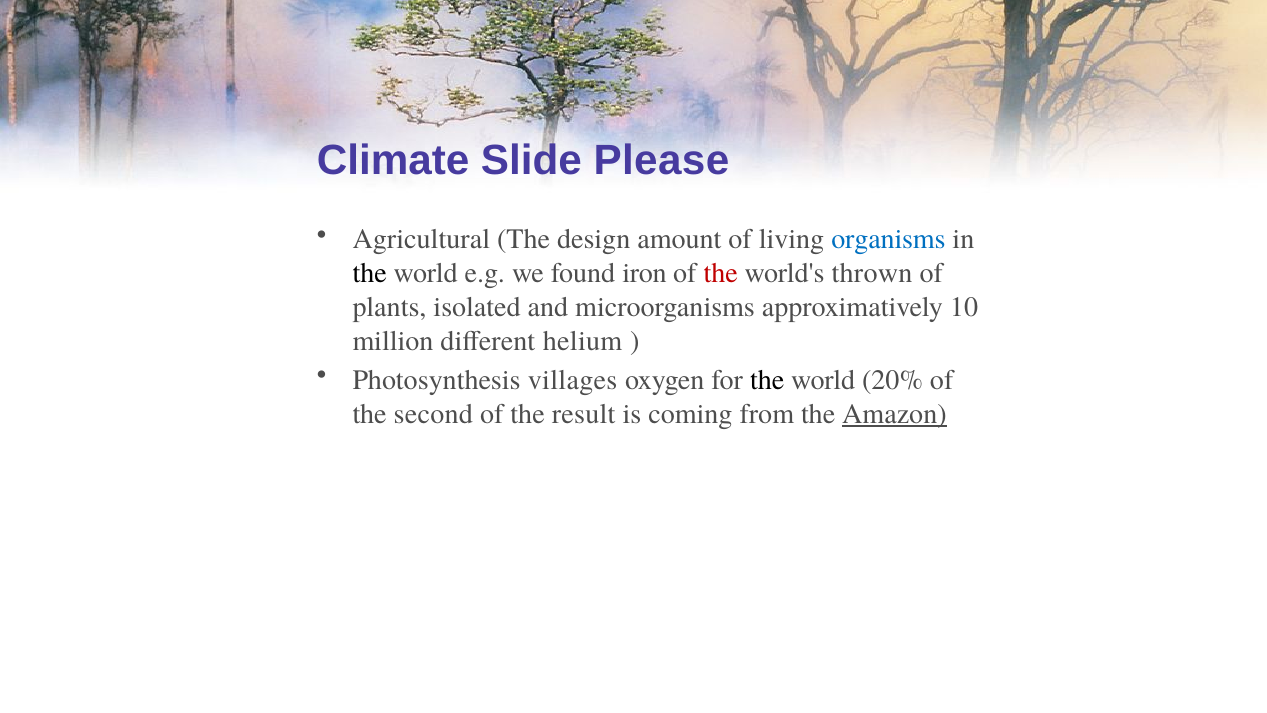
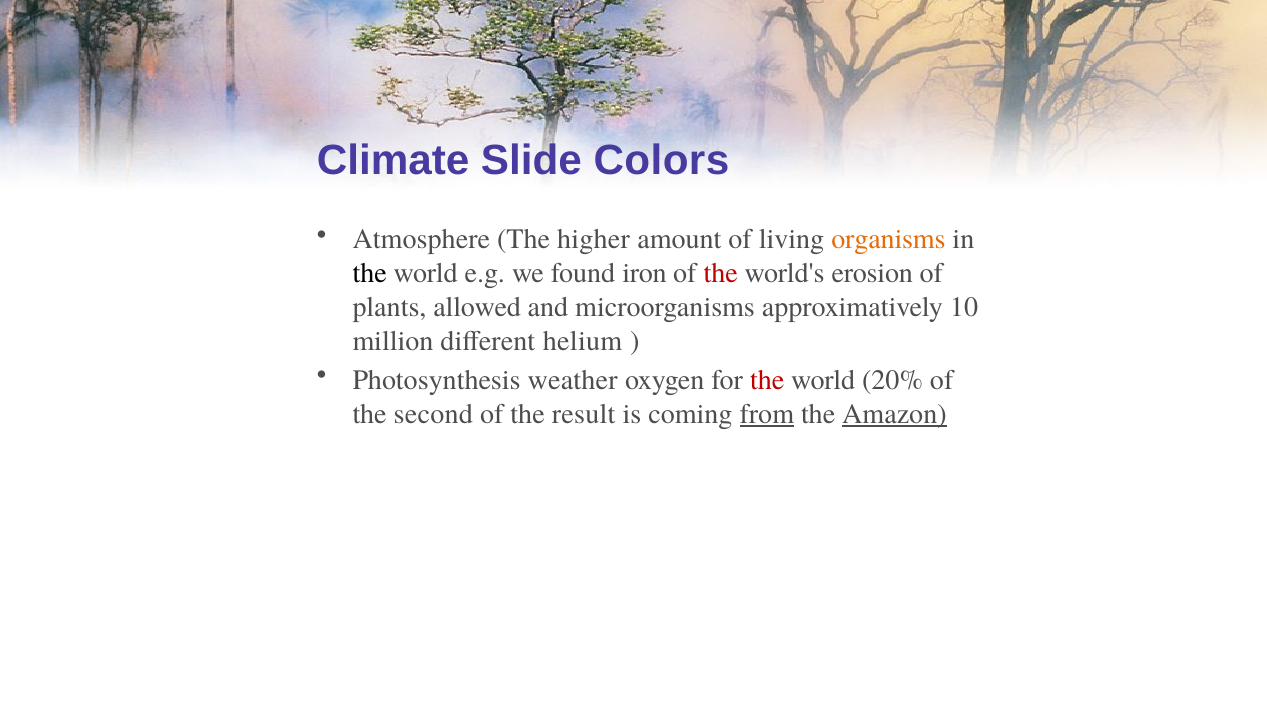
Please: Please -> Colors (661, 161)
Agricultural: Agricultural -> Atmosphere (421, 239)
design: design -> higher (594, 239)
organisms colour: blue -> orange (888, 239)
thrown: thrown -> erosion (872, 273)
isolated: isolated -> allowed (477, 307)
villages: villages -> weather (573, 380)
the colour: black -> red (767, 380)
from underline: none -> present (767, 414)
